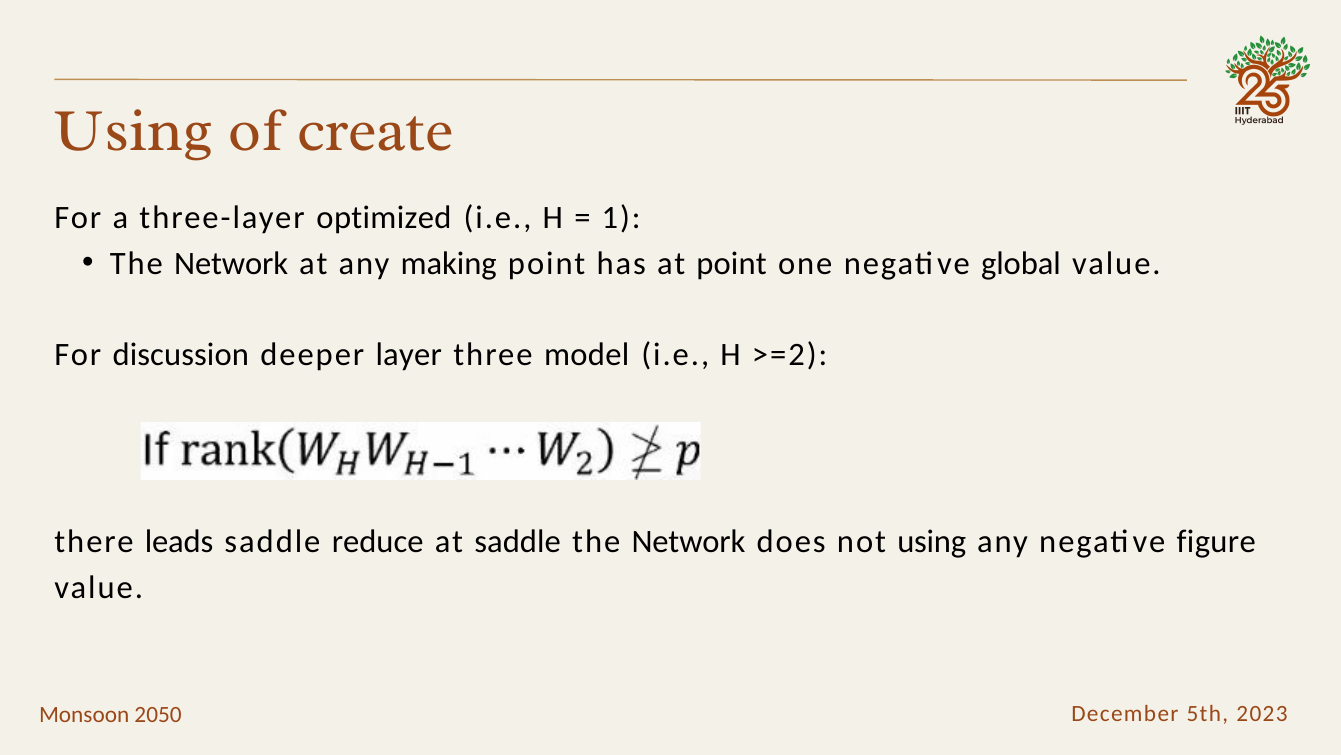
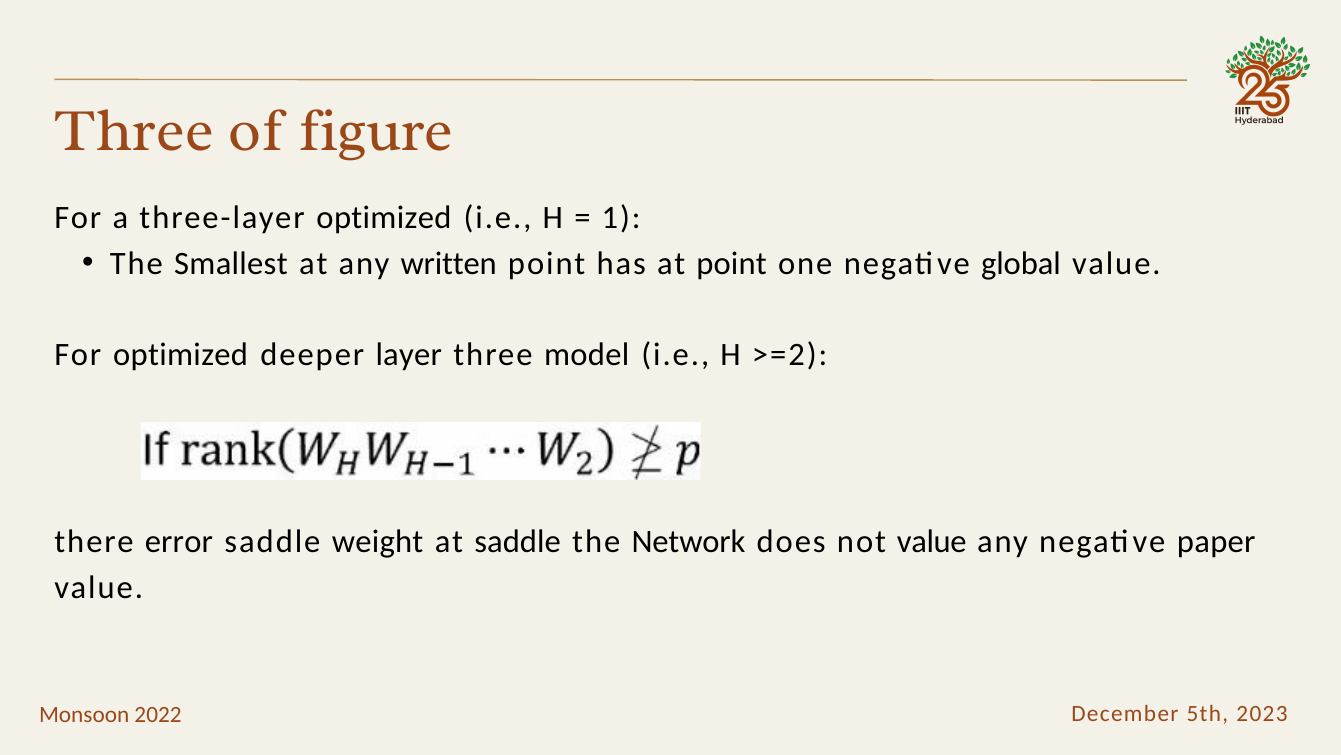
Using: Using -> Three (134, 130)
create: create -> figure (376, 130)
Network: Network -> Smallest (231, 263)
making: making -> written (449, 263)
For discussion: discussion -> optimized (181, 354)
leads: leads -> error (179, 542)
reduce: reduce -> weight (378, 542)
not using: using -> value (932, 542)
figure: figure -> paper (1216, 542)
2050: 2050 -> 2022 (158, 714)
